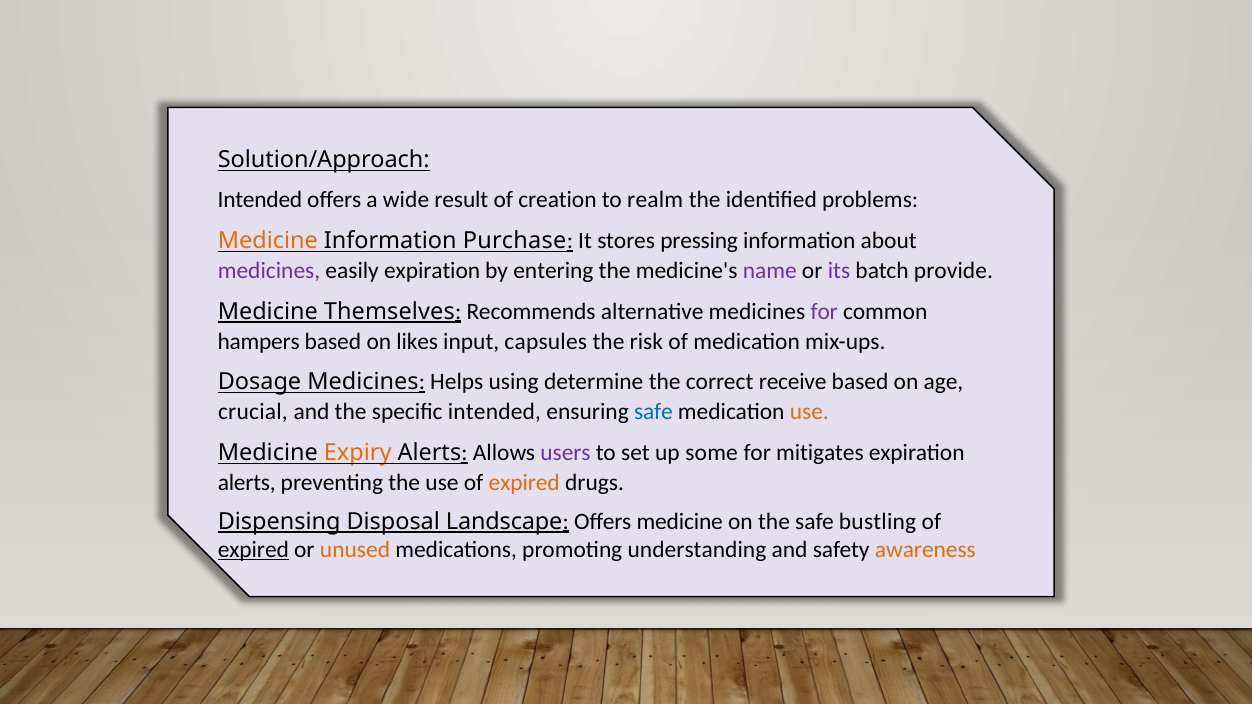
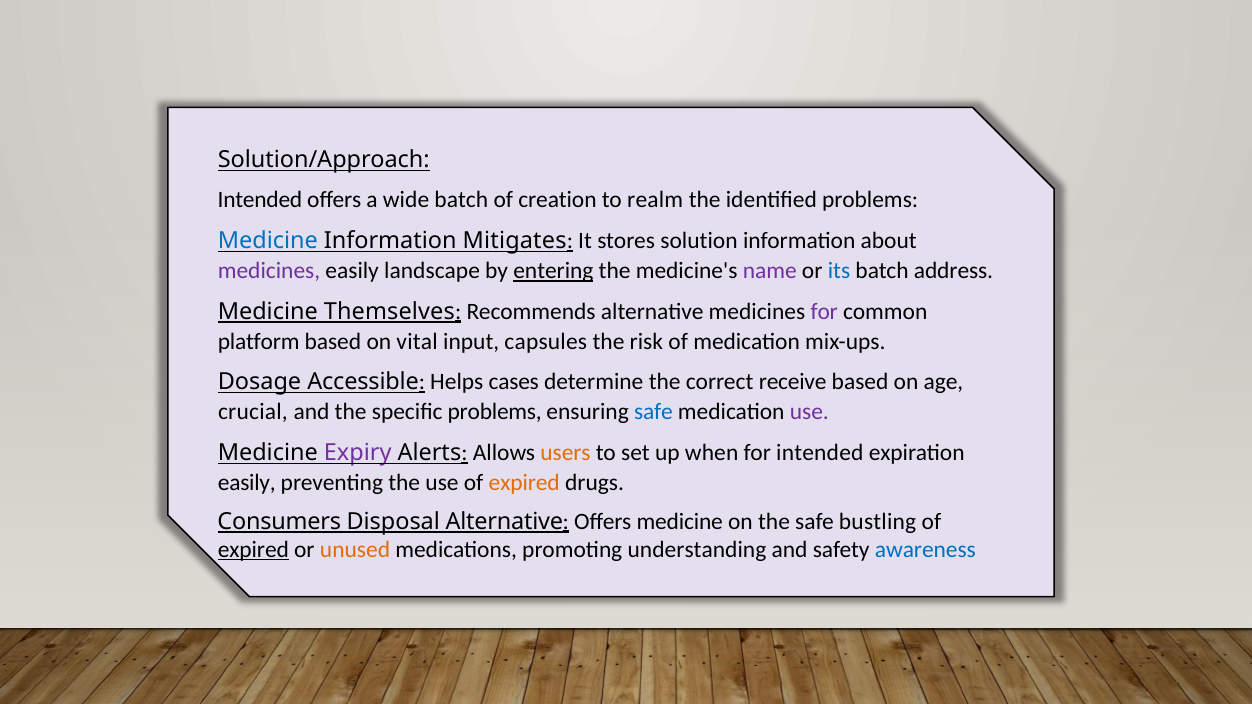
wide result: result -> batch (461, 200)
Medicine colour: orange -> blue (268, 241)
Purchase: Purchase -> Mitigates (515, 241)
pressing: pressing -> solution (699, 241)
easily expiration: expiration -> landscape (432, 271)
entering underline: none -> present (553, 271)
its colour: purple -> blue (839, 271)
provide: provide -> address (954, 271)
hampers: hampers -> platform (259, 342)
likes: likes -> vital (417, 342)
Dosage Medicines: Medicines -> Accessible (363, 382)
using: using -> cases (514, 382)
specific intended: intended -> problems (495, 412)
use colour: orange -> purple (809, 412)
Expiry colour: orange -> purple (358, 453)
users colour: purple -> orange (566, 453)
some: some -> when (712, 453)
for mitigates: mitigates -> intended (820, 453)
alerts: alerts -> easily (247, 483)
Dispensing: Dispensing -> Consumers (279, 522)
Disposal Landscape: Landscape -> Alternative (504, 522)
awareness colour: orange -> blue (925, 550)
